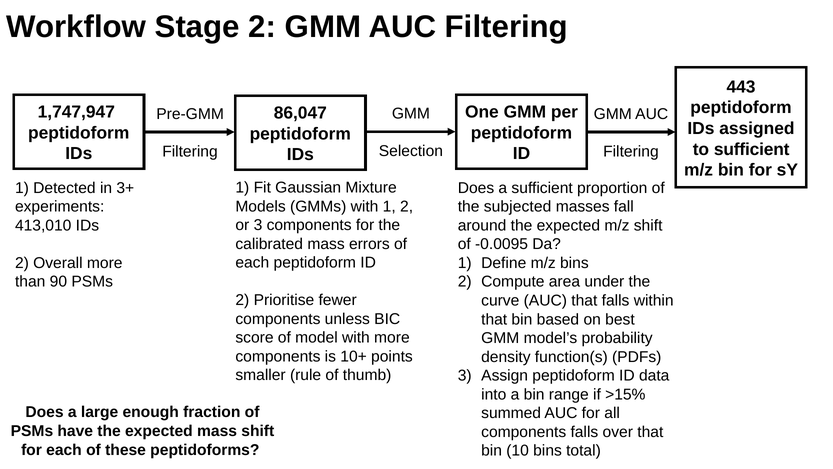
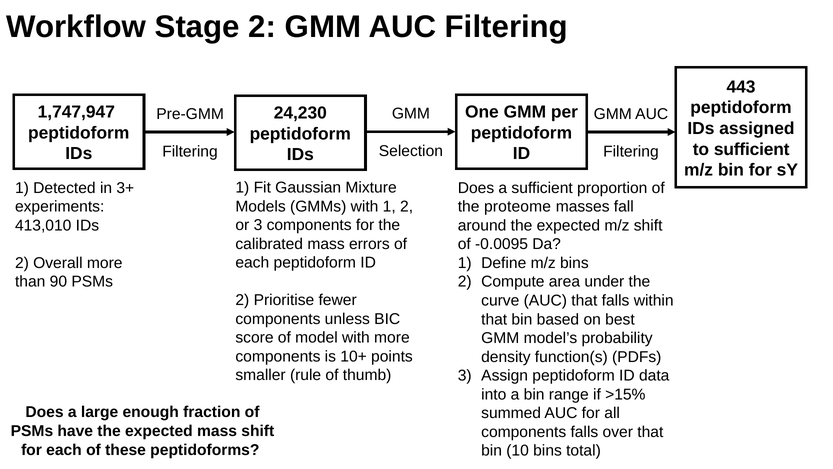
86,047: 86,047 -> 24,230 (300, 113)
subjected: subjected -> proteome (518, 207)
